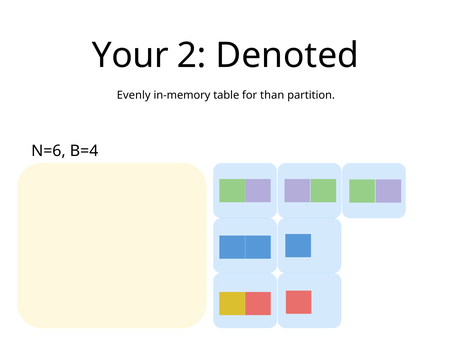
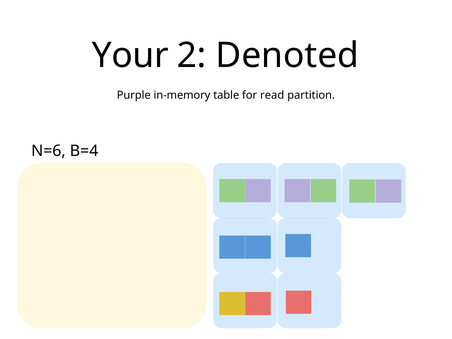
Evenly: Evenly -> Purple (134, 95)
than: than -> read (272, 95)
